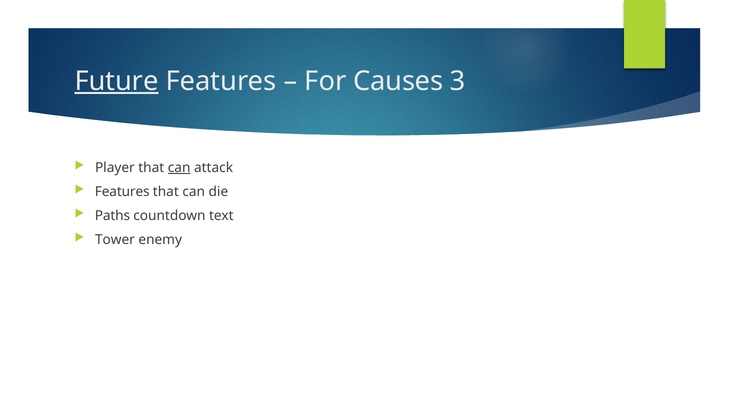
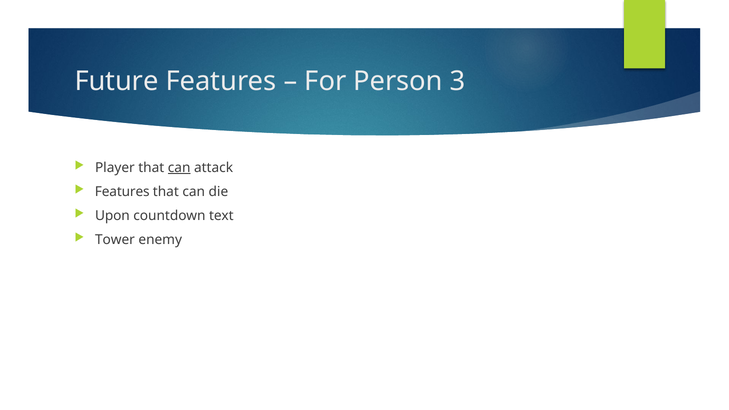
Future underline: present -> none (117, 81)
Causes: Causes -> Person (398, 81)
Paths: Paths -> Upon (112, 216)
